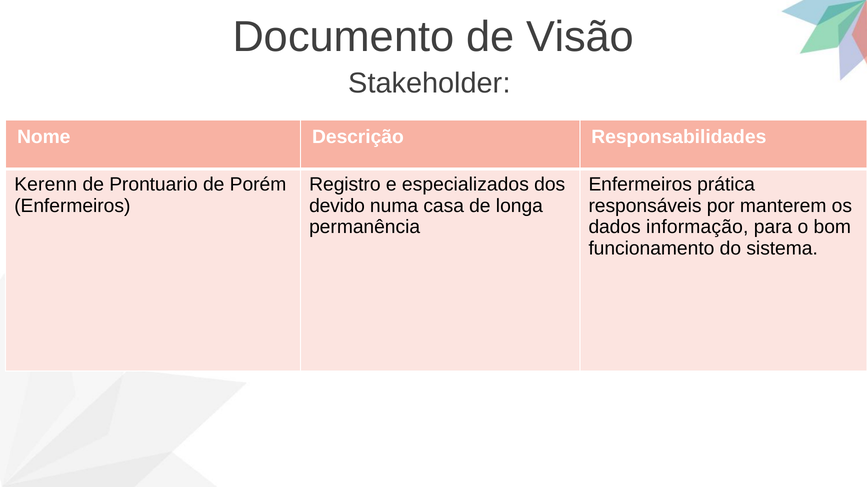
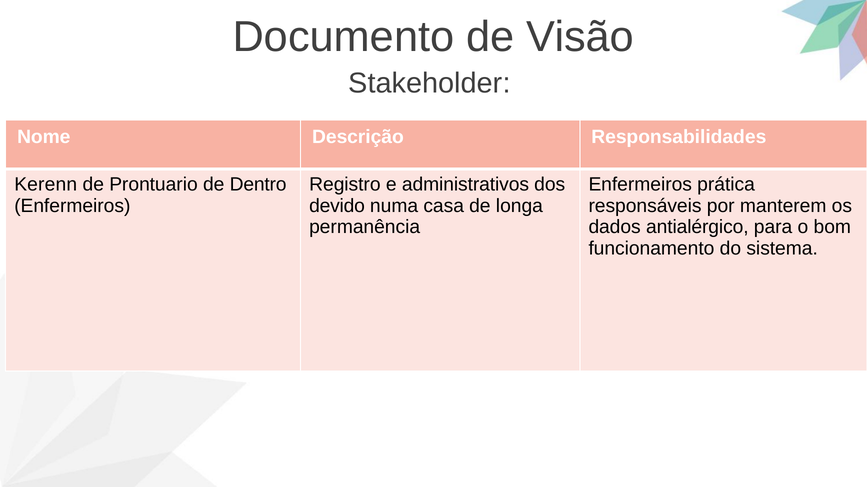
Porém: Porém -> Dentro (258, 185)
especializados: especializados -> administrativos (465, 185)
informação: informação -> antialérgico (697, 227)
